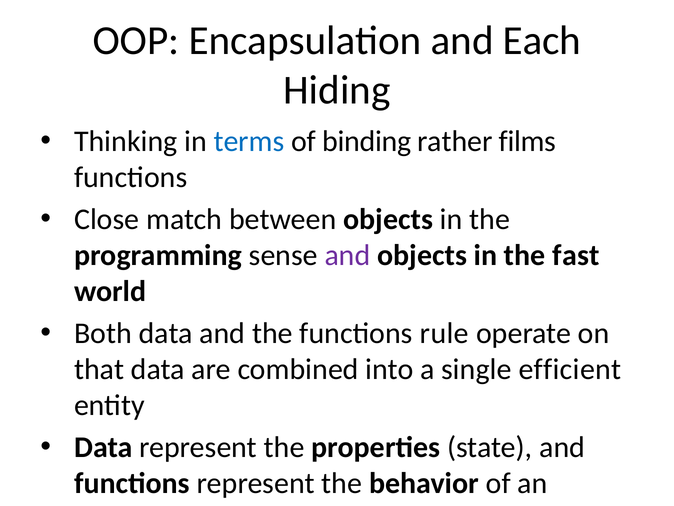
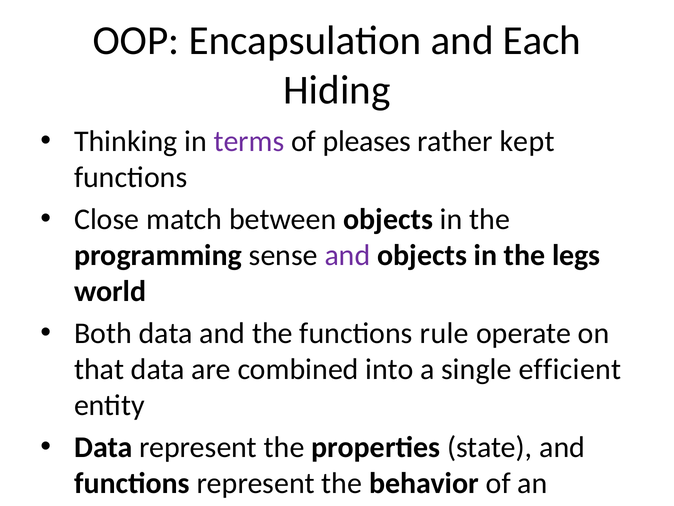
terms colour: blue -> purple (249, 141)
binding: binding -> pleases (367, 141)
films: films -> kept (527, 141)
fast: fast -> legs (576, 255)
